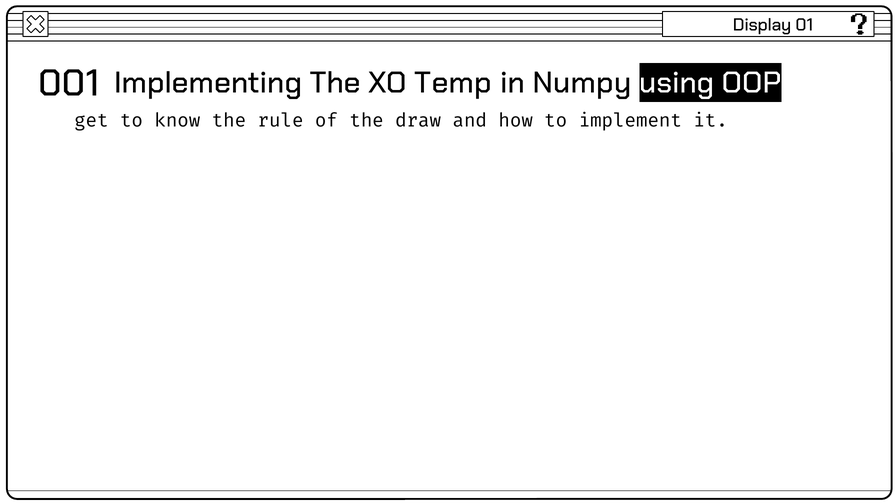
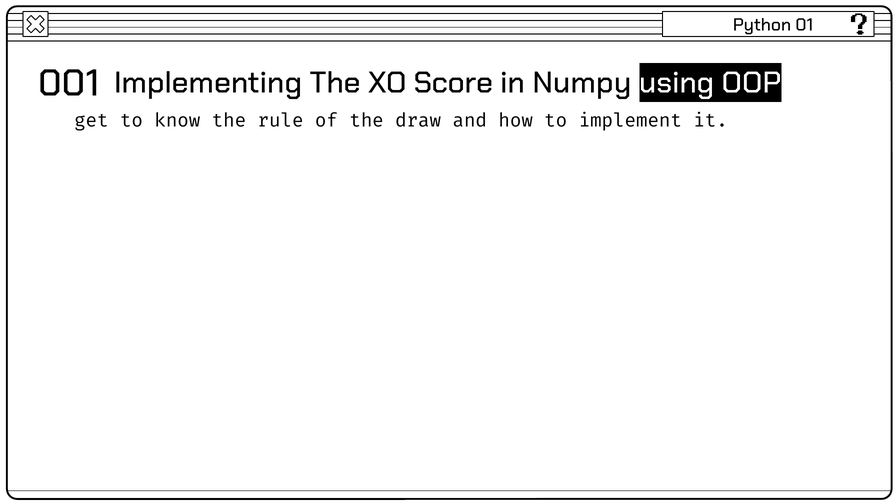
Display: Display -> Python (762, 25)
Temp: Temp -> Score (453, 83)
